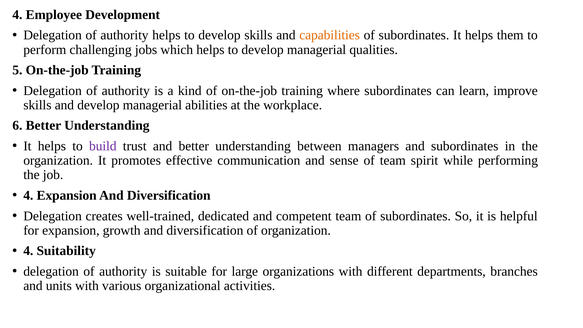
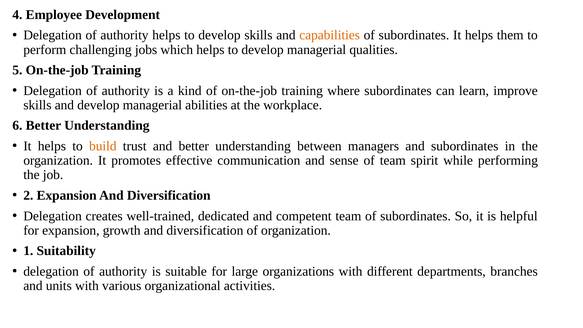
build colour: purple -> orange (103, 146)
4: 4 -> 2 (28, 195)
4: 4 -> 1 (28, 251)
